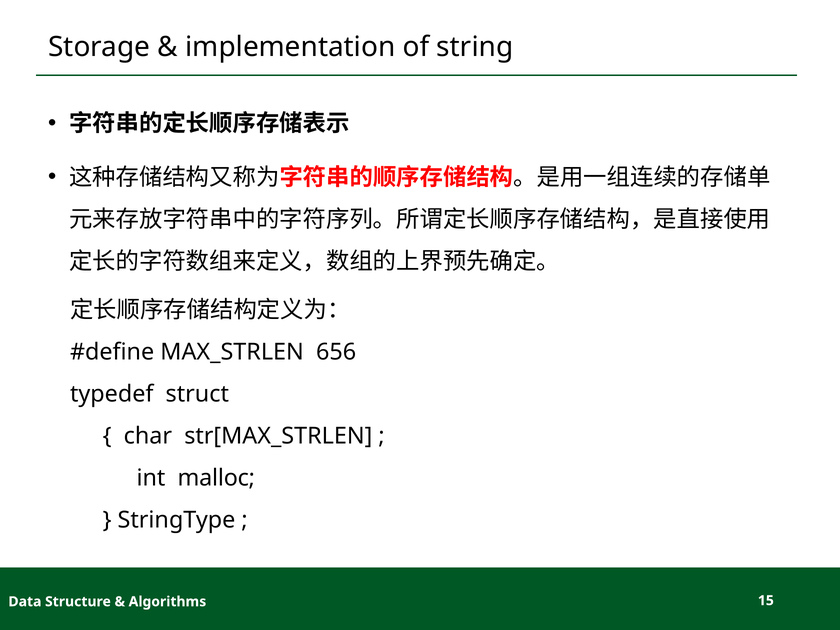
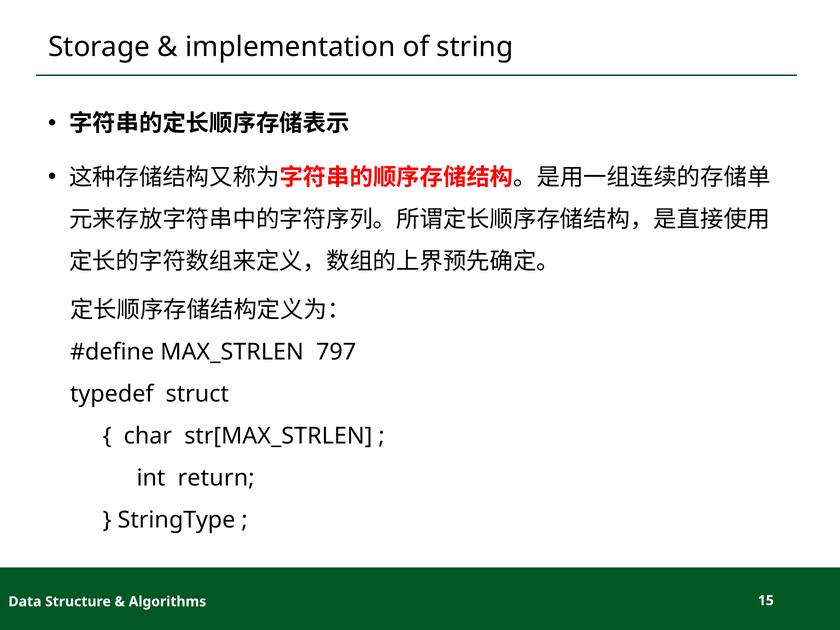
656: 656 -> 797 (336, 352)
malloc: malloc -> return (216, 478)
